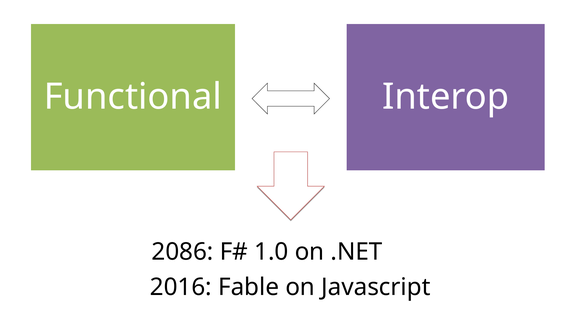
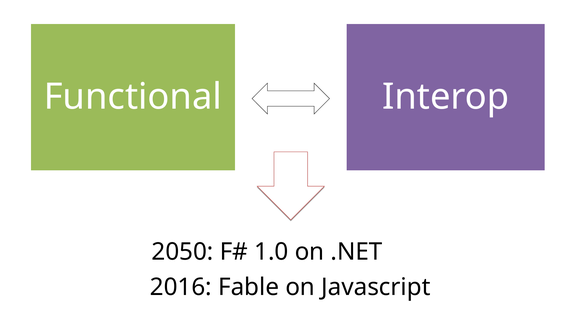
2086: 2086 -> 2050 (183, 251)
